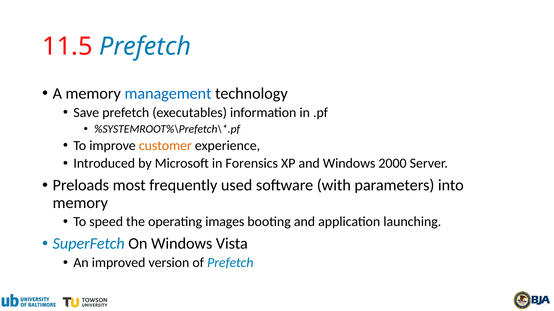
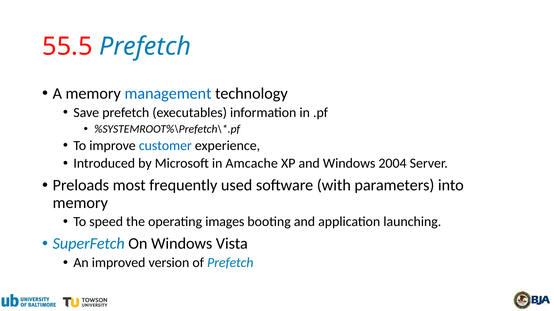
11.5: 11.5 -> 55.5 (67, 47)
customer colour: orange -> blue (165, 146)
Forensics: Forensics -> Amcache (252, 164)
2000: 2000 -> 2004 (393, 164)
